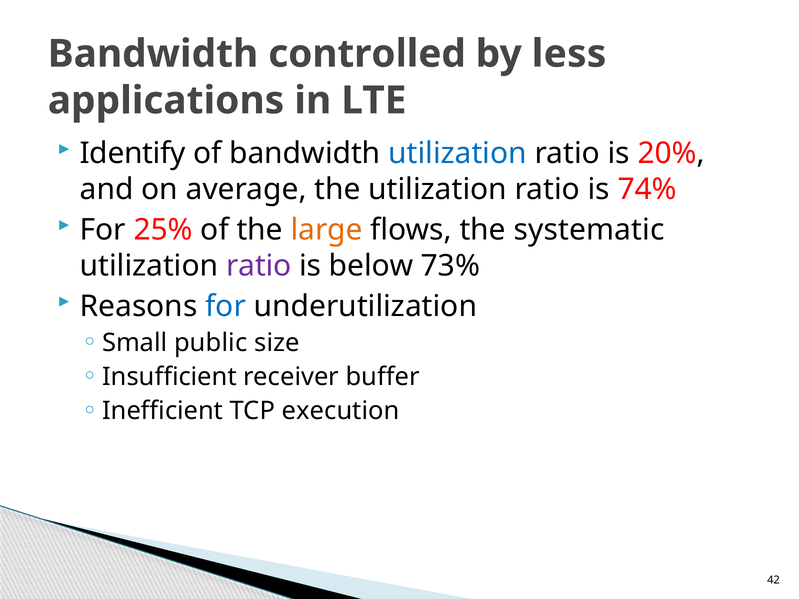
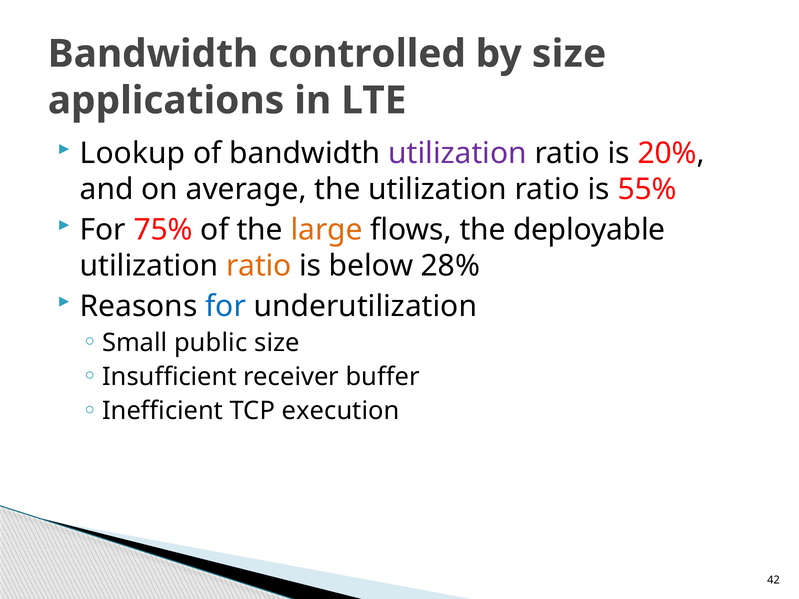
by less: less -> size (569, 54)
Identify: Identify -> Lookup (132, 153)
utilization colour: blue -> purple (458, 153)
74%: 74% -> 55% (647, 189)
25%: 25% -> 75% (163, 230)
systematic: systematic -> deployable (589, 230)
ratio colour: purple -> orange (259, 266)
73%: 73% -> 28% (450, 266)
